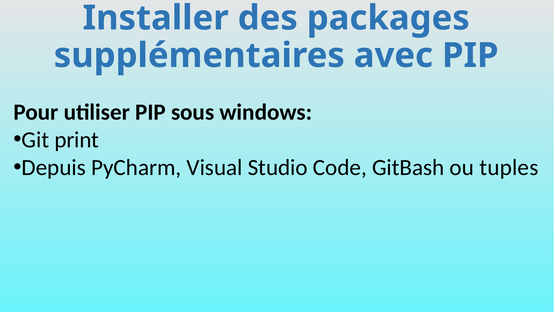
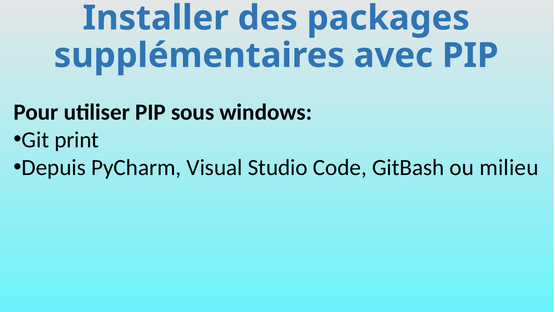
tuples: tuples -> milieu (509, 168)
